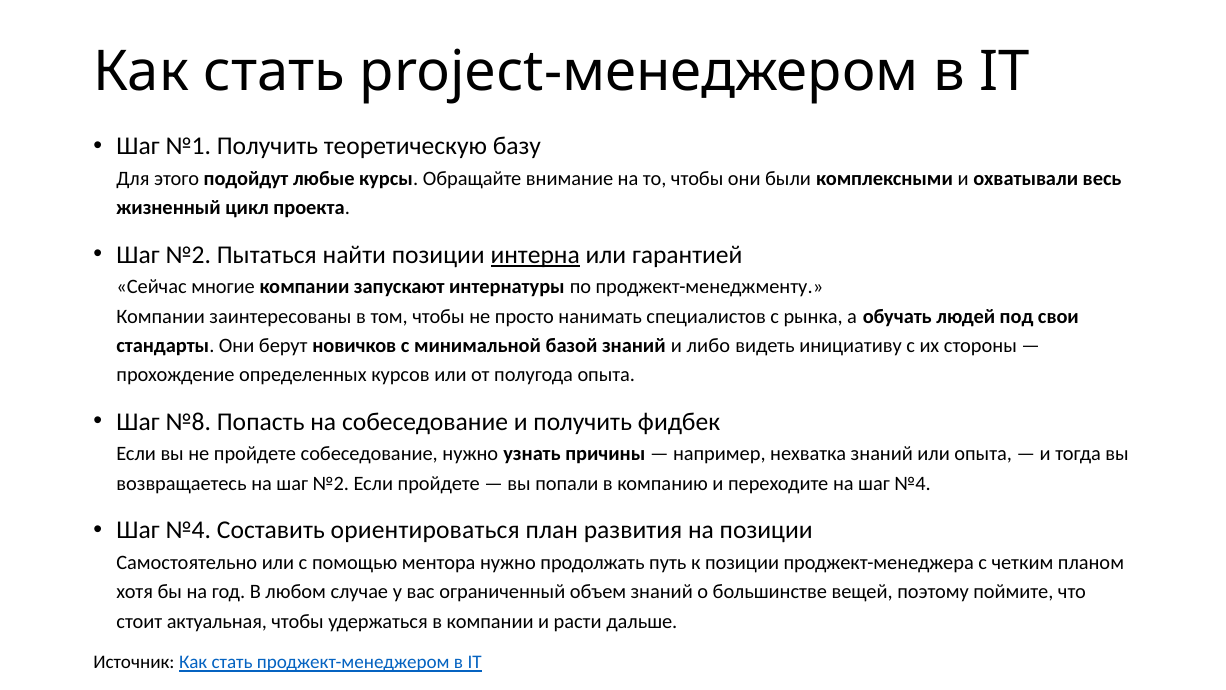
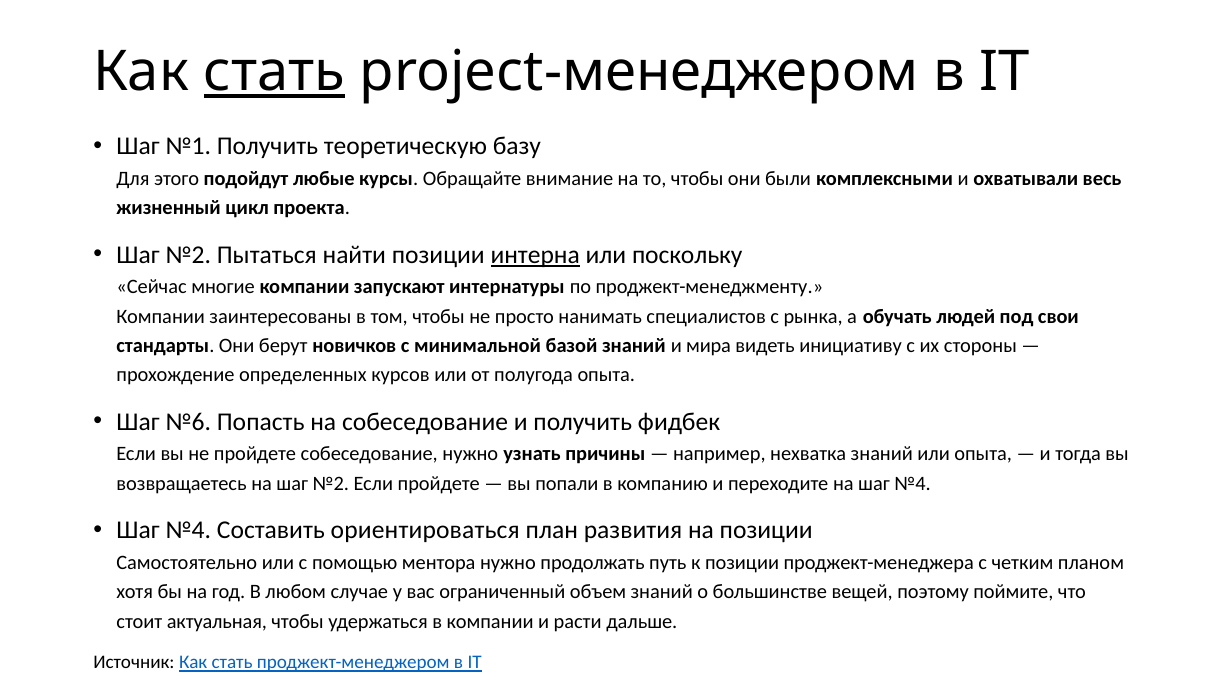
стать underline: none -> present (274, 72)
гарантией: гарантией -> поскольку (687, 255)
либо: либо -> мира (709, 346)
№8: №8 -> №6 (188, 422)
